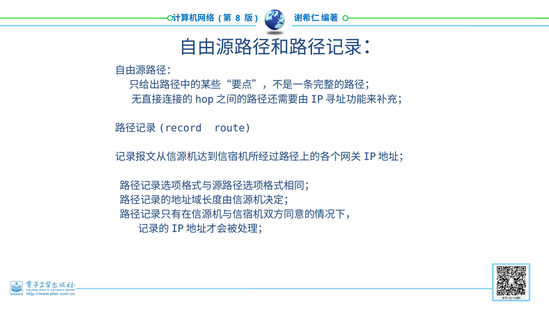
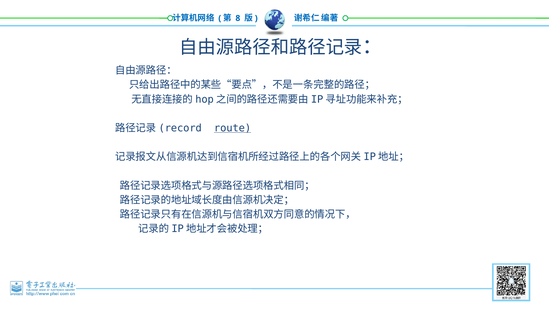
route underline: none -> present (233, 128)
